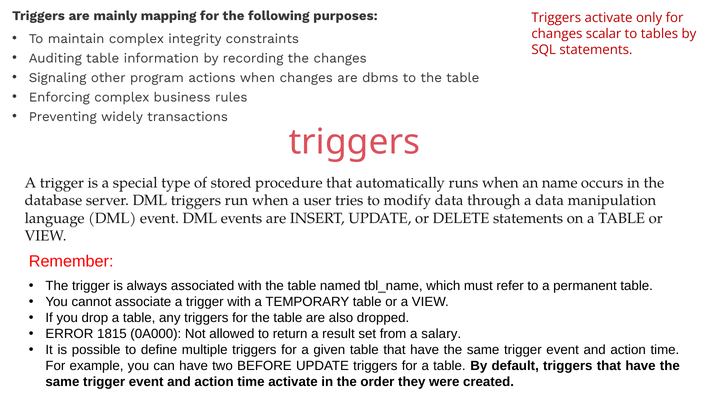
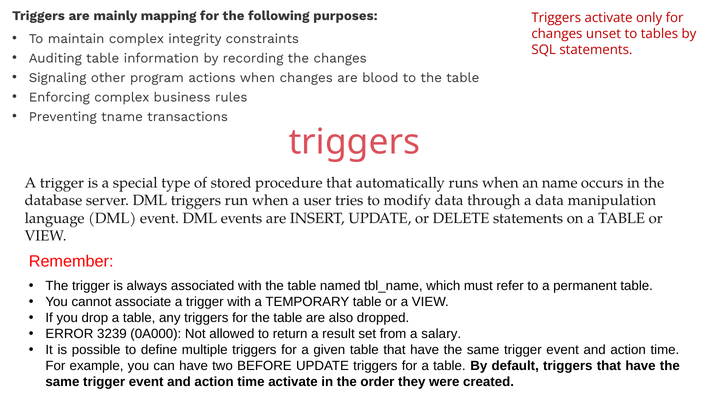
scalar: scalar -> unset (603, 34)
dbms: dbms -> blood (380, 78)
widely: widely -> tname (122, 117)
1815: 1815 -> 3239 (112, 334)
